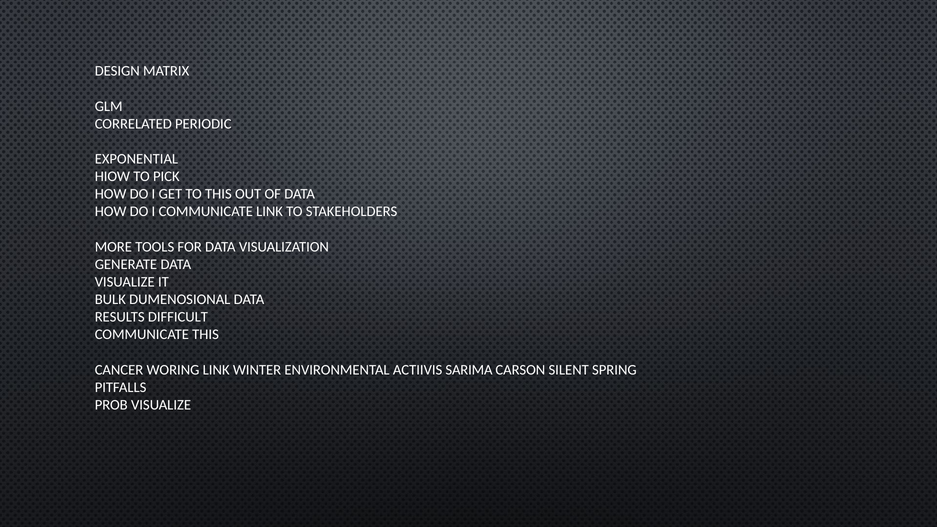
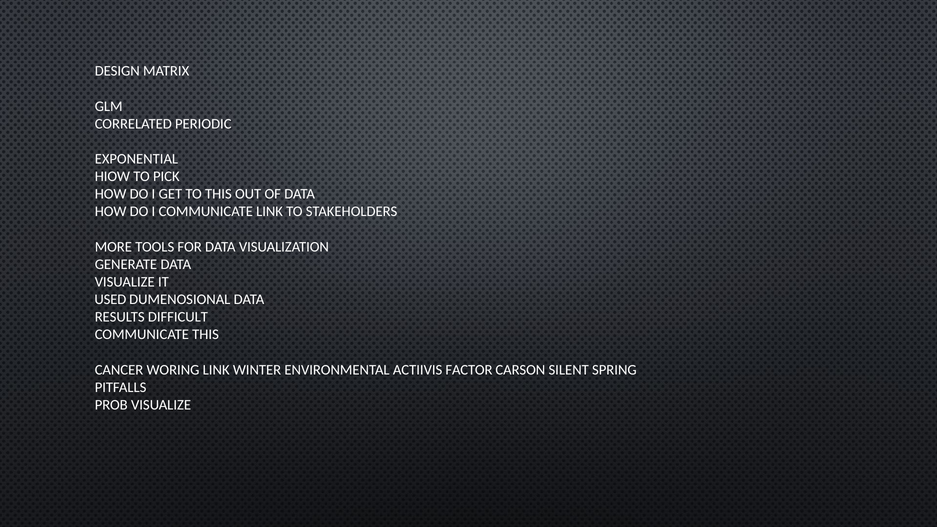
BULK: BULK -> USED (110, 300)
SARIMA: SARIMA -> FACTOR (469, 370)
